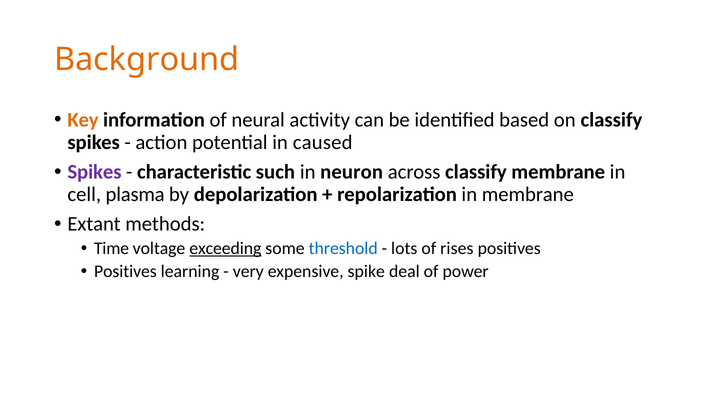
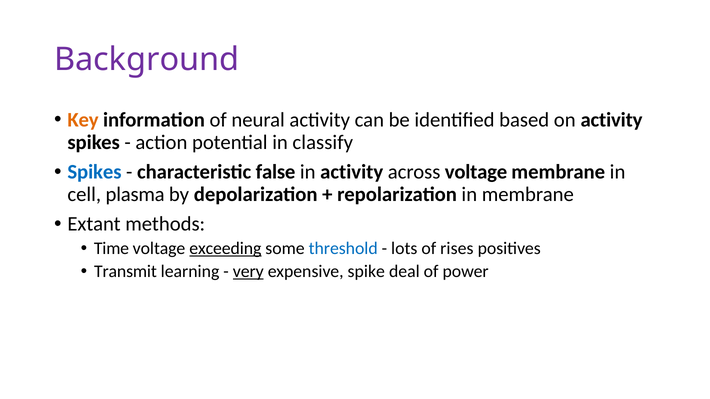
Background colour: orange -> purple (147, 60)
on classify: classify -> activity (612, 120)
caused: caused -> classify (323, 142)
Spikes colour: purple -> blue (94, 172)
such: such -> false (276, 172)
in neuron: neuron -> activity (352, 172)
across classify: classify -> voltage (476, 172)
Positives: Positives -> Transmit (125, 272)
very underline: none -> present (248, 272)
